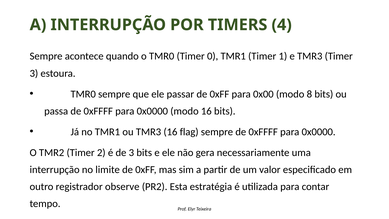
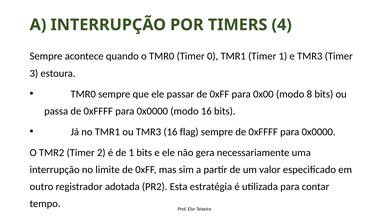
de 3: 3 -> 1 (131, 152)
observe: observe -> adotada (122, 187)
